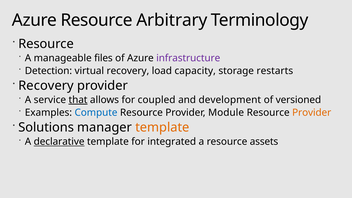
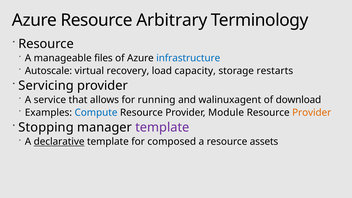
infrastructure colour: purple -> blue (188, 58)
Detection: Detection -> Autoscale (48, 71)
Recovery: Recovery -> Servicing (46, 86)
that underline: present -> none (78, 100)
coupled: coupled -> running (157, 100)
development: development -> walinuxagent (230, 100)
versioned: versioned -> download (298, 100)
Solutions: Solutions -> Stopping (46, 127)
template colour: orange -> purple (162, 127)
integrated: integrated -> composed (172, 142)
